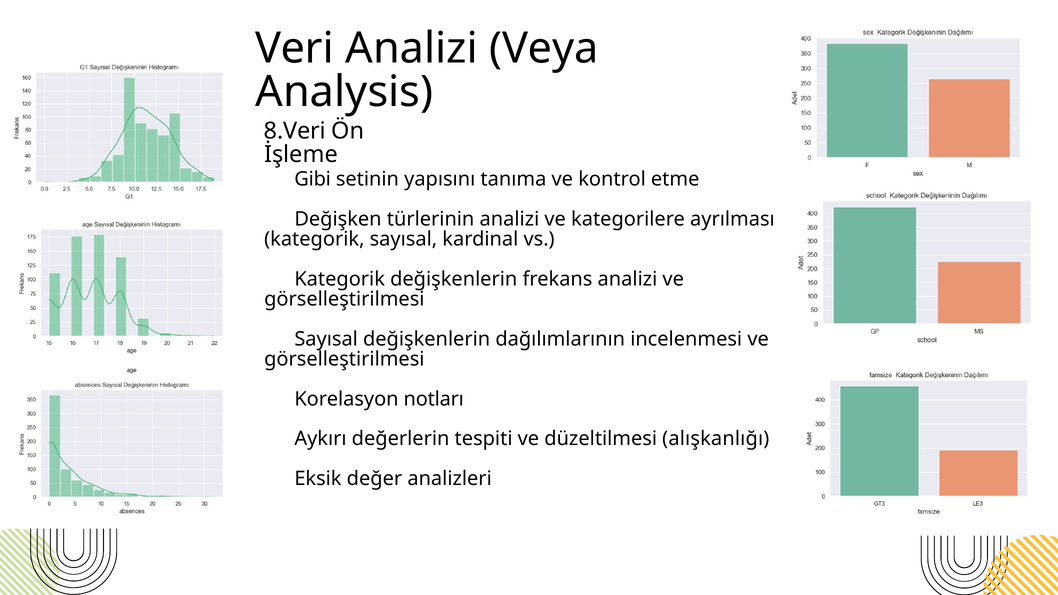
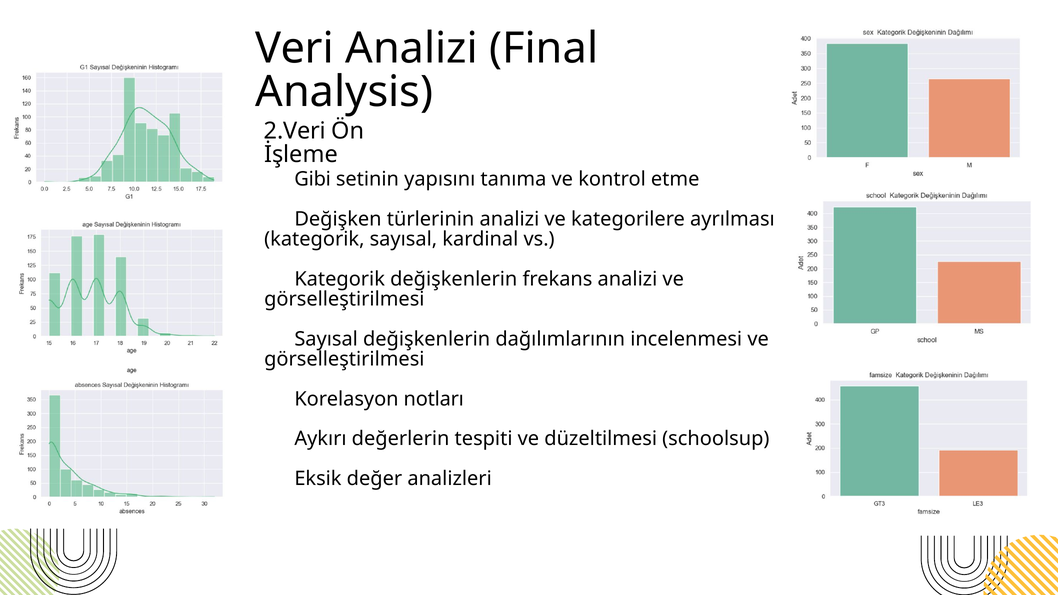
Veya: Veya -> Final (544, 49)
8.Veri: 8.Veri -> 2.Veri (295, 131)
alışkanlığı: alışkanlığı -> schoolsup (716, 439)
